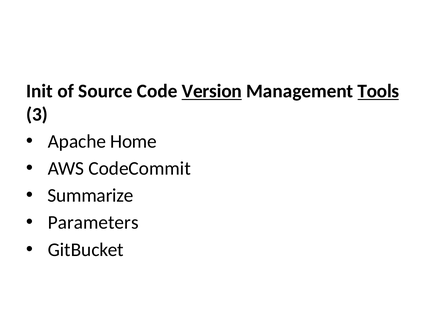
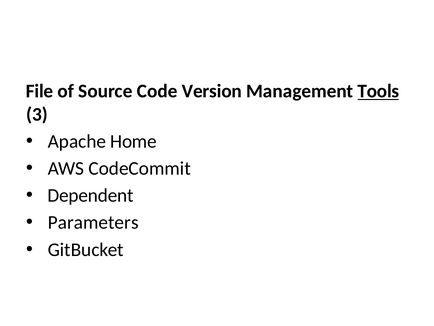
Init: Init -> File (40, 91)
Version underline: present -> none (212, 91)
Summarize: Summarize -> Dependent (91, 195)
